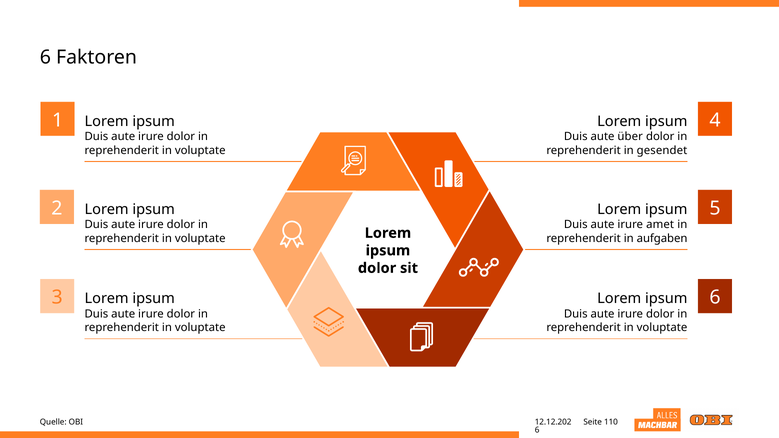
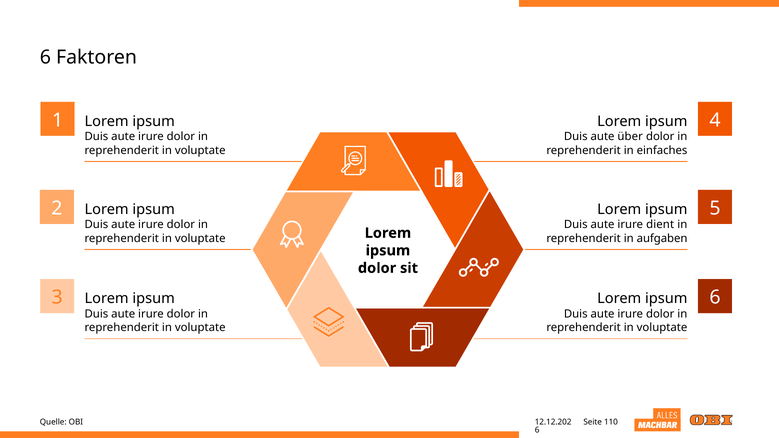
gesendet: gesendet -> einfaches (662, 150)
amet: amet -> dient (660, 225)
